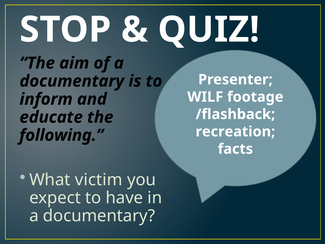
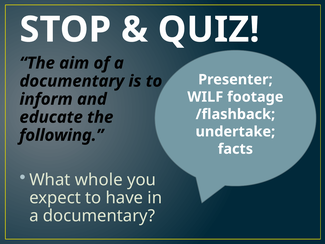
recreation: recreation -> undertake (235, 131)
victim: victim -> whole (99, 180)
